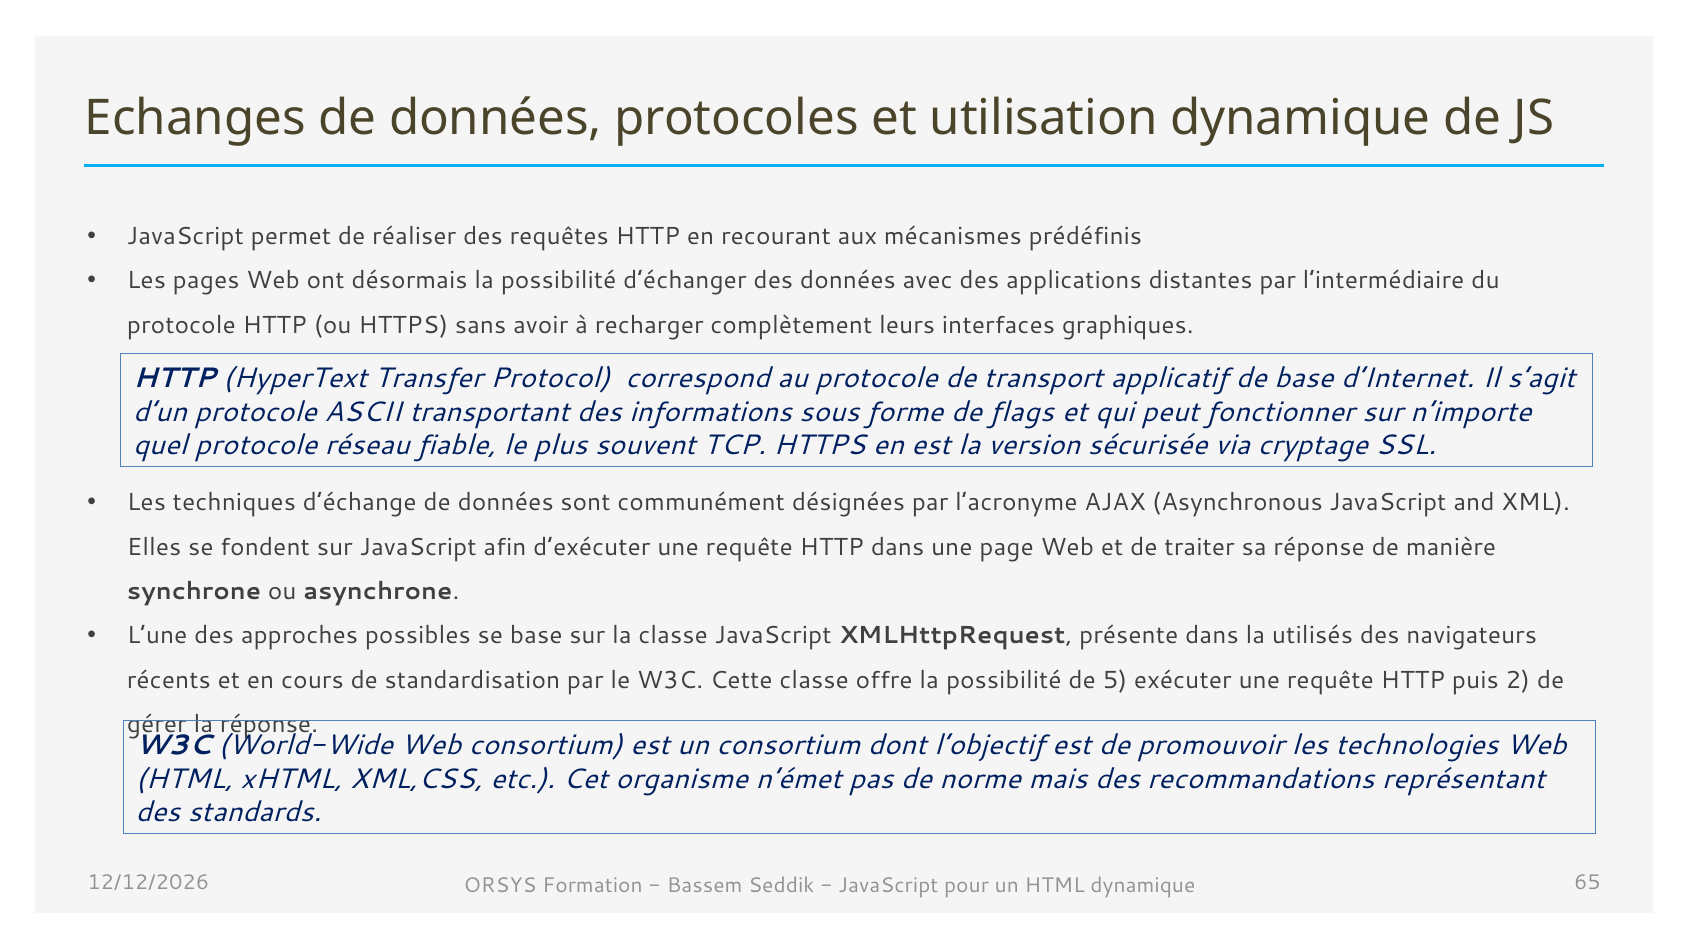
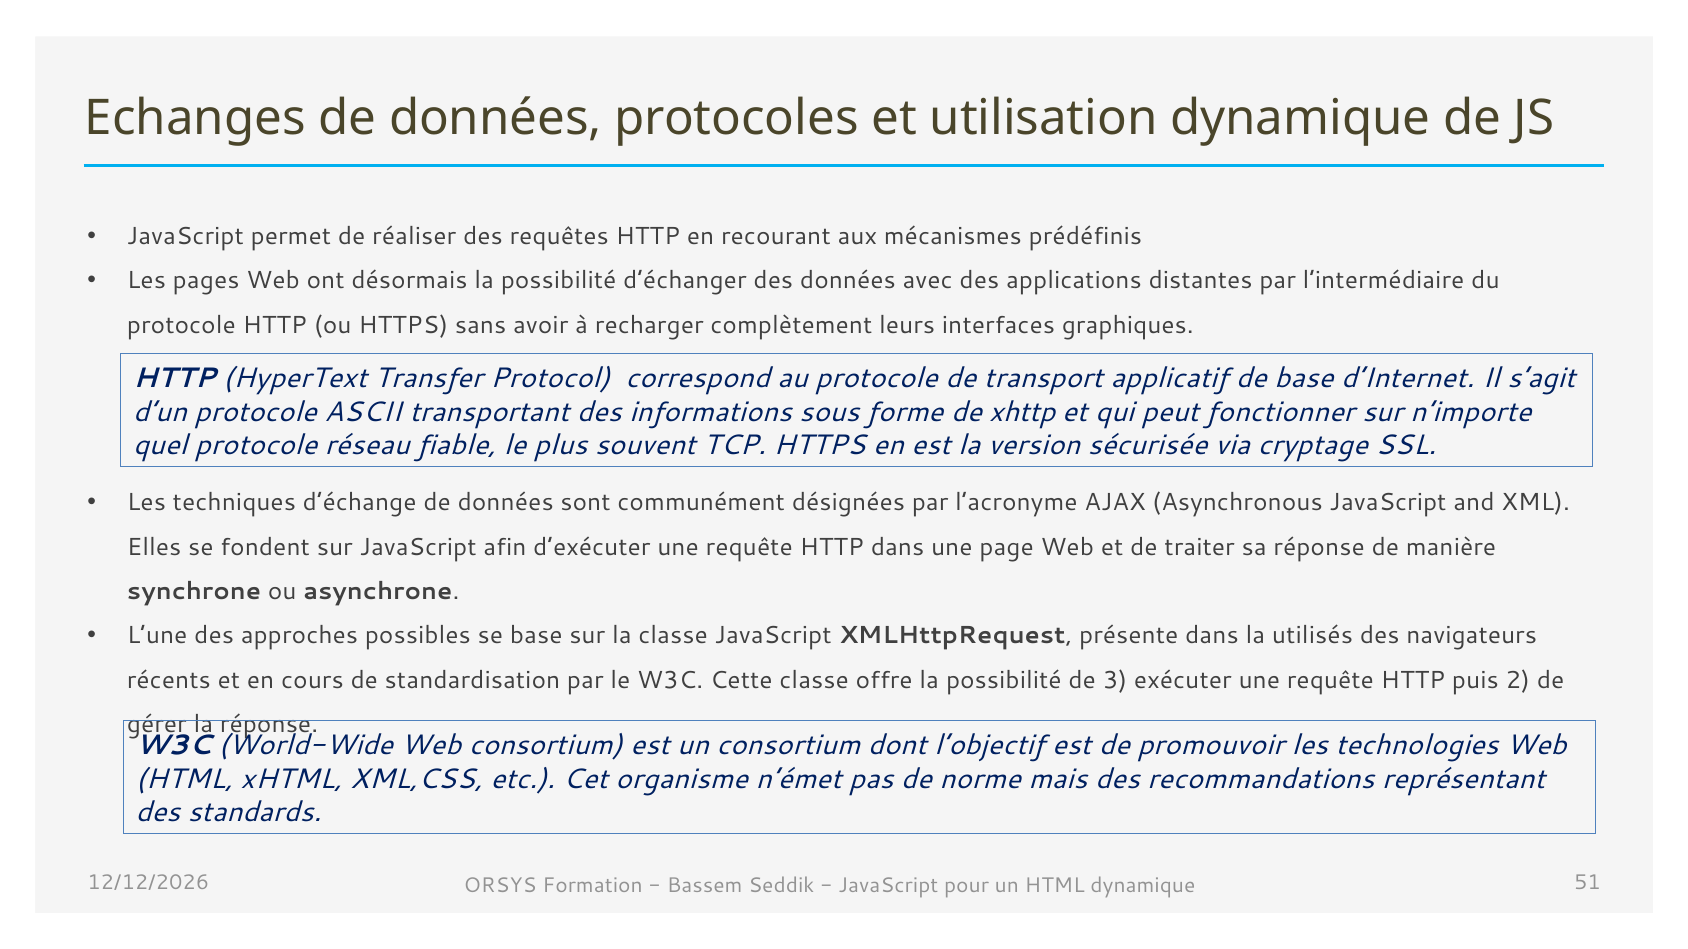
flags: flags -> xhttp (1022, 412)
5: 5 -> 3 (1115, 681)
65: 65 -> 51 (1587, 883)
